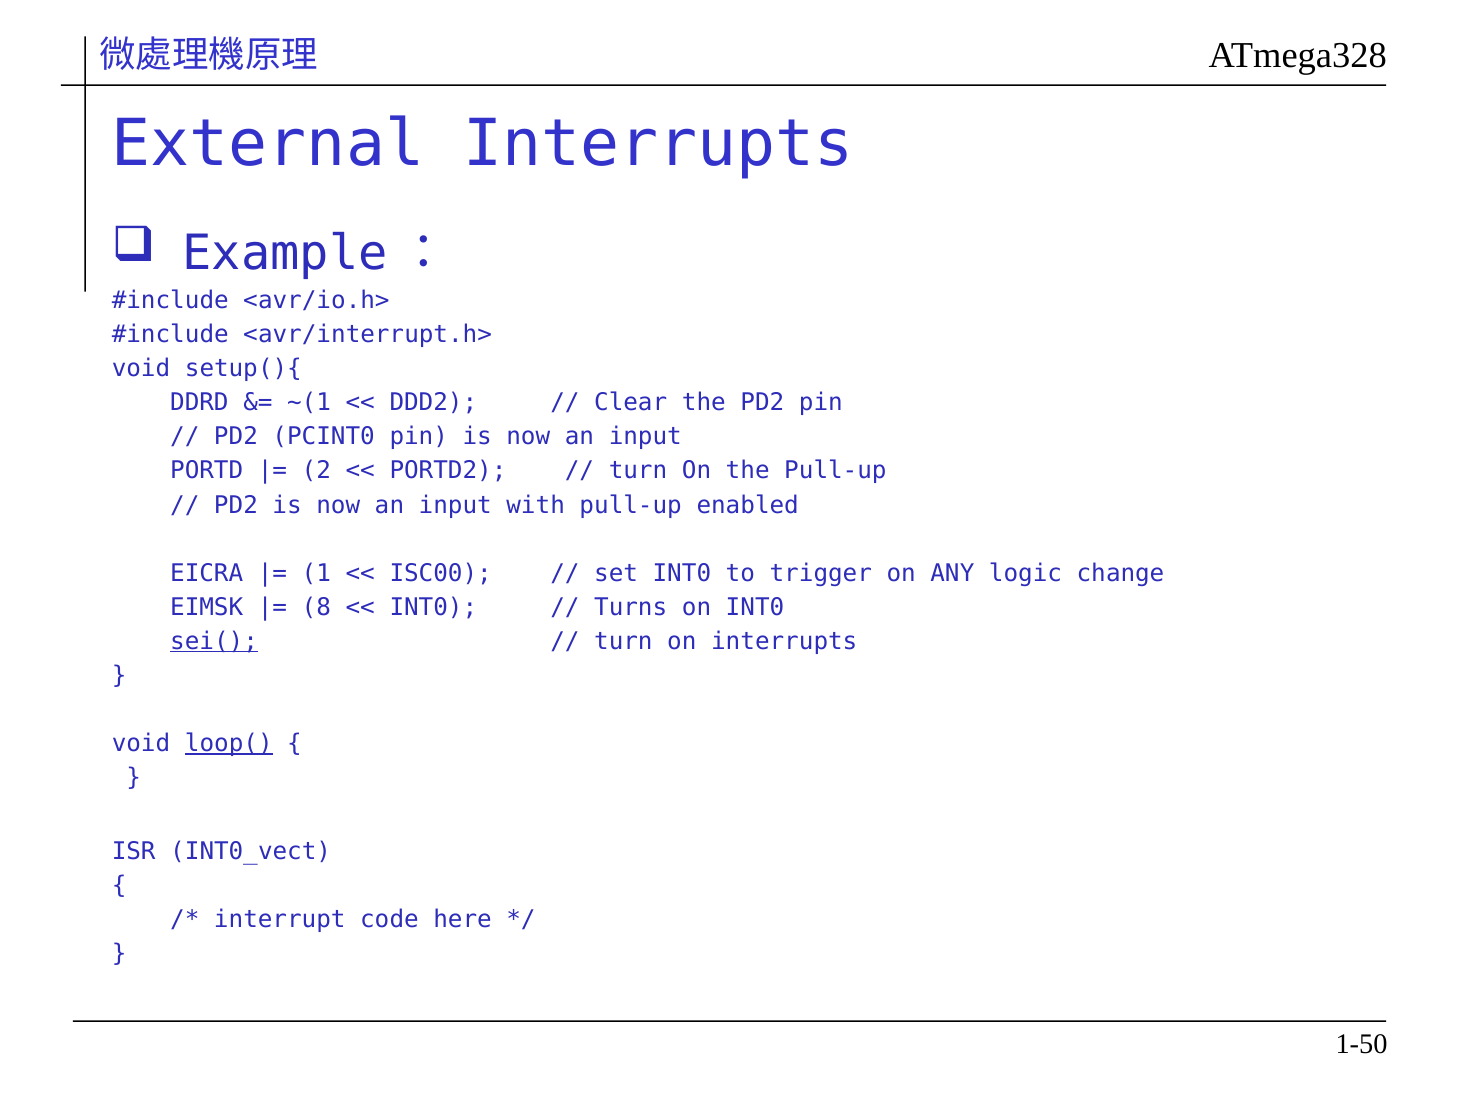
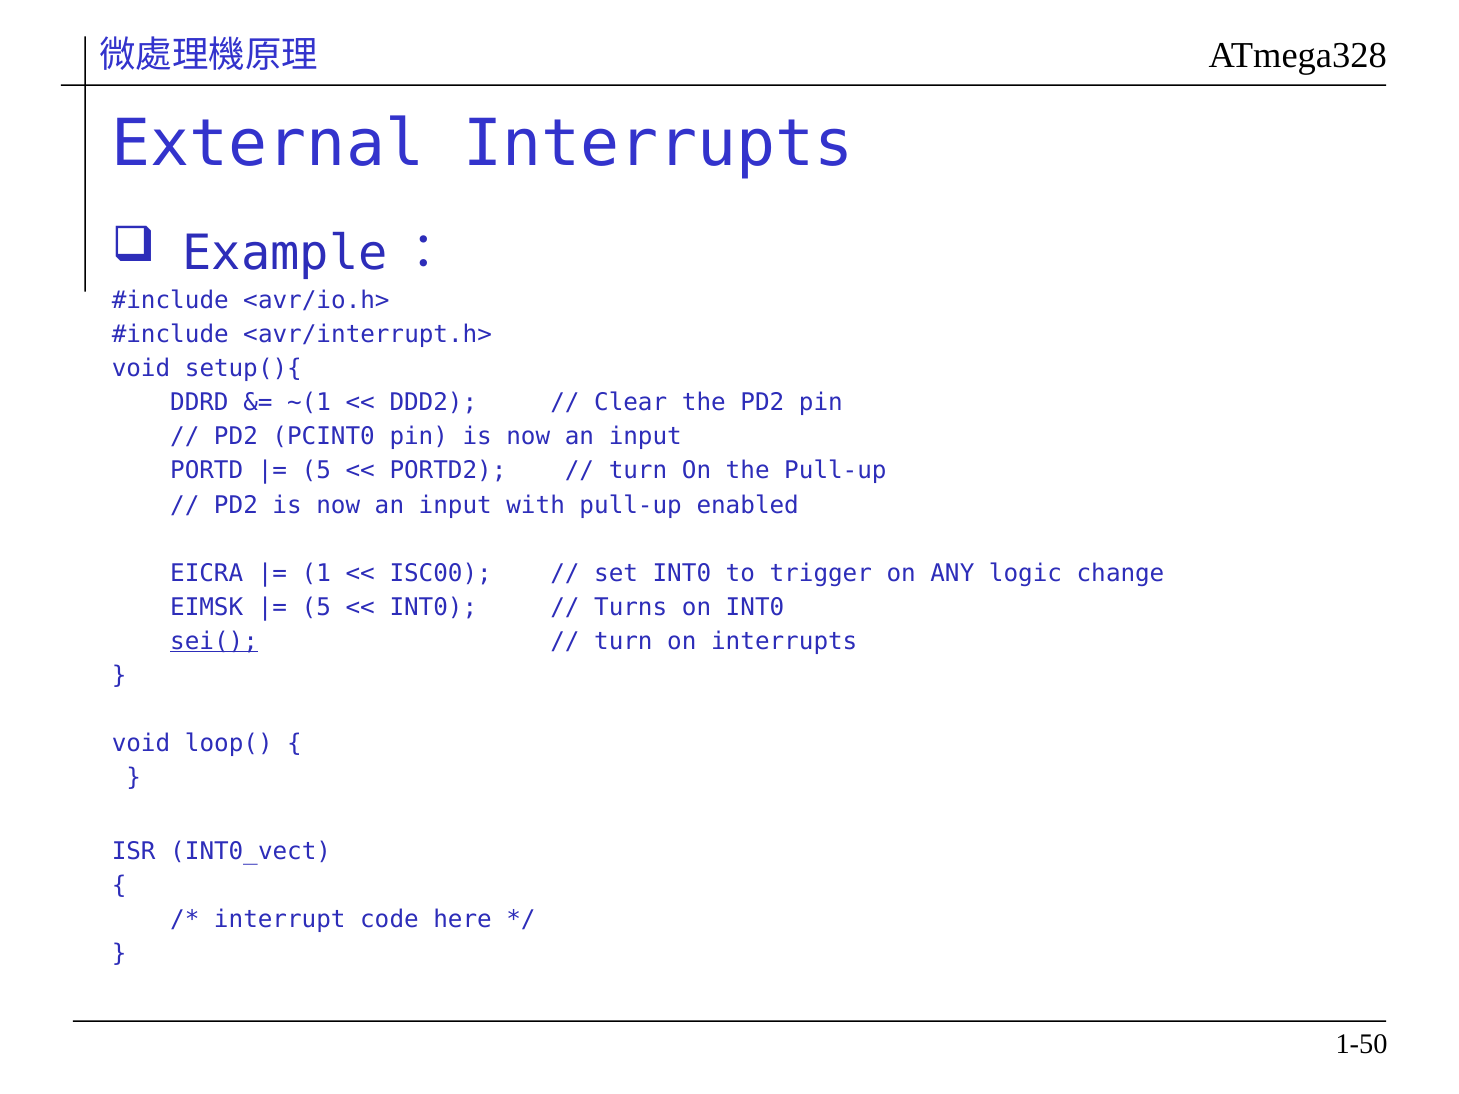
2: 2 -> 5 (316, 471)
8: 8 -> 5 (316, 607)
loop( underline: present -> none (229, 744)
